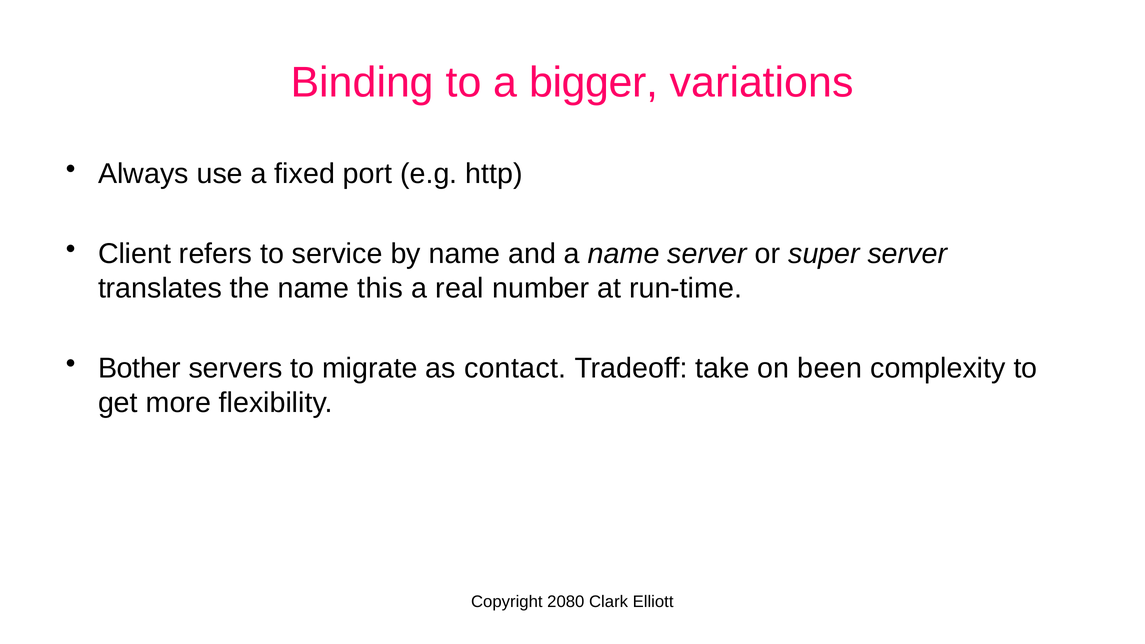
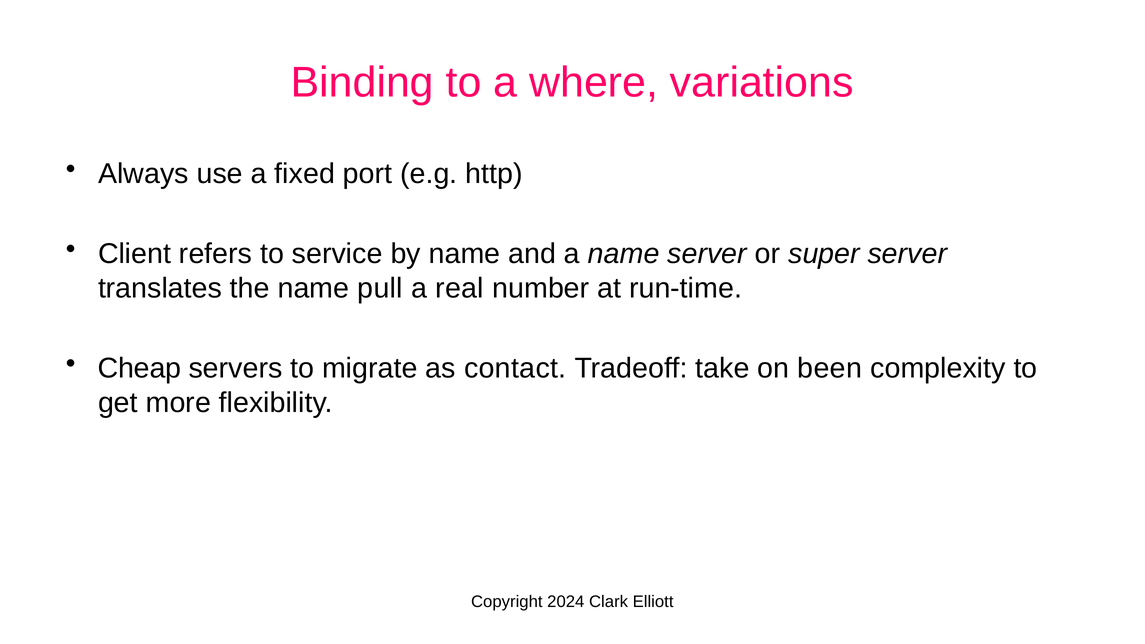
bigger: bigger -> where (594, 82)
this: this -> pull (380, 288)
Bother: Bother -> Cheap (139, 368)
2080: 2080 -> 2024 (566, 602)
